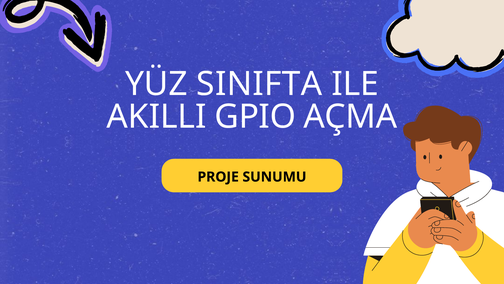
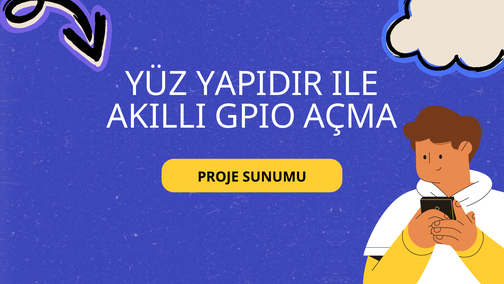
SINIFTA: SINIFTA -> YAPIDIR (260, 84)
